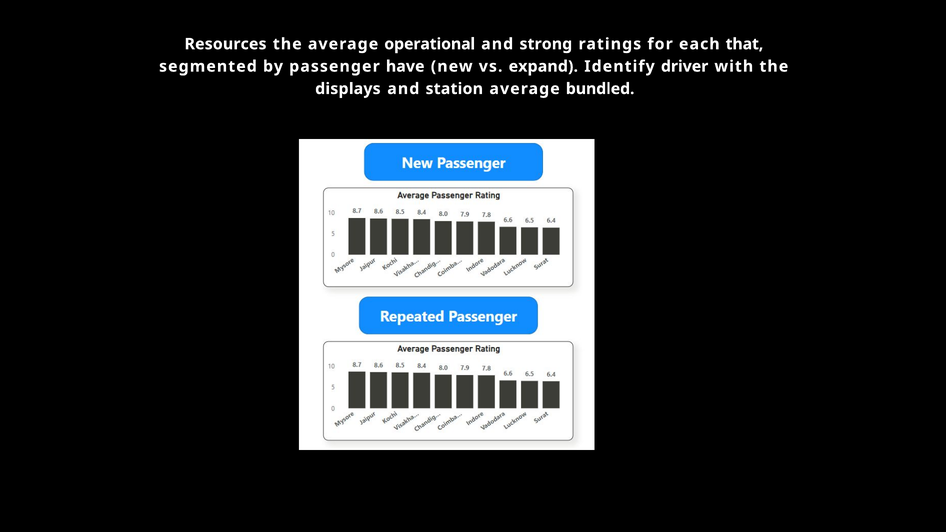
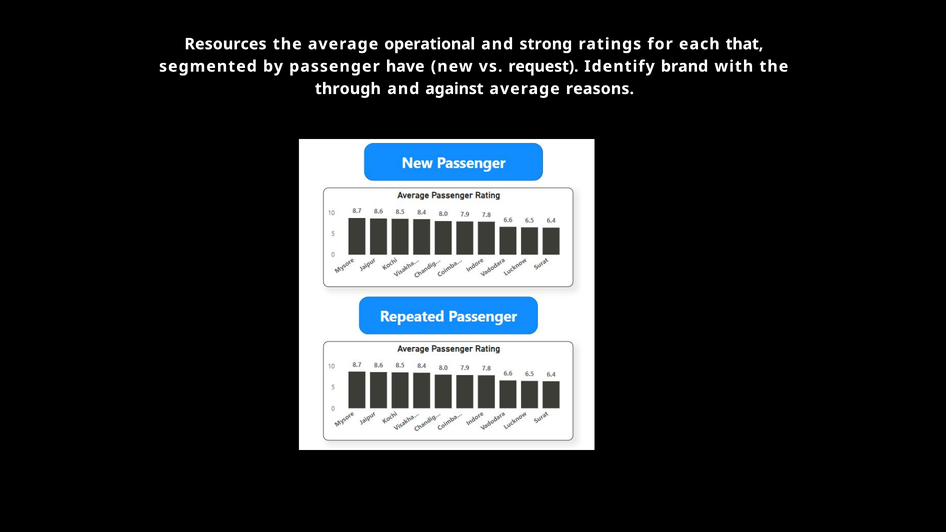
expand: expand -> request (543, 66)
driver: driver -> brand (685, 66)
displays: displays -> through (348, 89)
station: station -> against (454, 89)
bundled: bundled -> reasons (600, 89)
